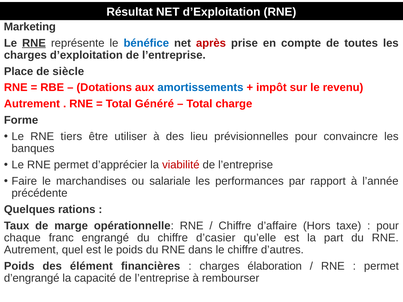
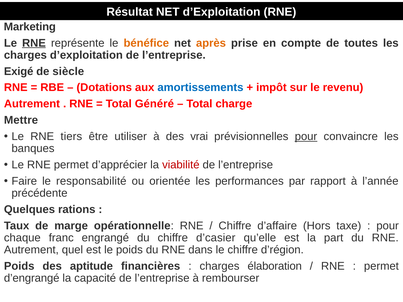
bénéfice colour: blue -> orange (146, 43)
après colour: red -> orange (211, 43)
Place: Place -> Exigé (19, 71)
Forme: Forme -> Mettre (21, 120)
lieu: lieu -> vrai (199, 137)
pour underline: none -> present (306, 137)
marchandises: marchandises -> responsabilité (91, 181)
salariale: salariale -> orientée (170, 181)
d’autres: d’autres -> d’région (282, 250)
élément: élément -> aptitude (91, 266)
